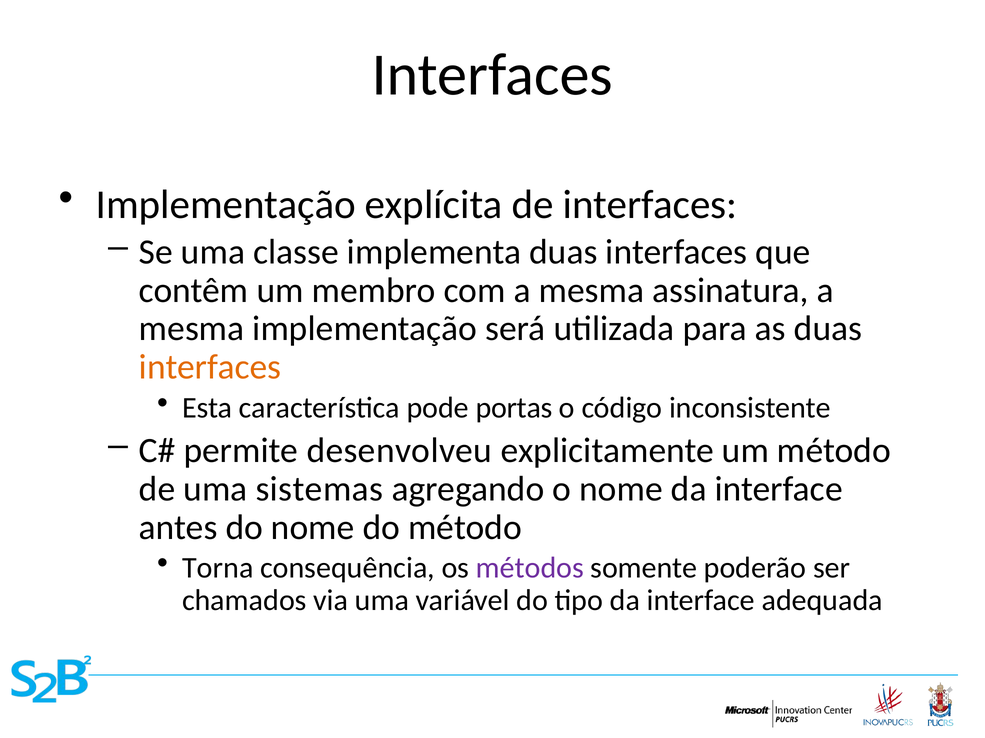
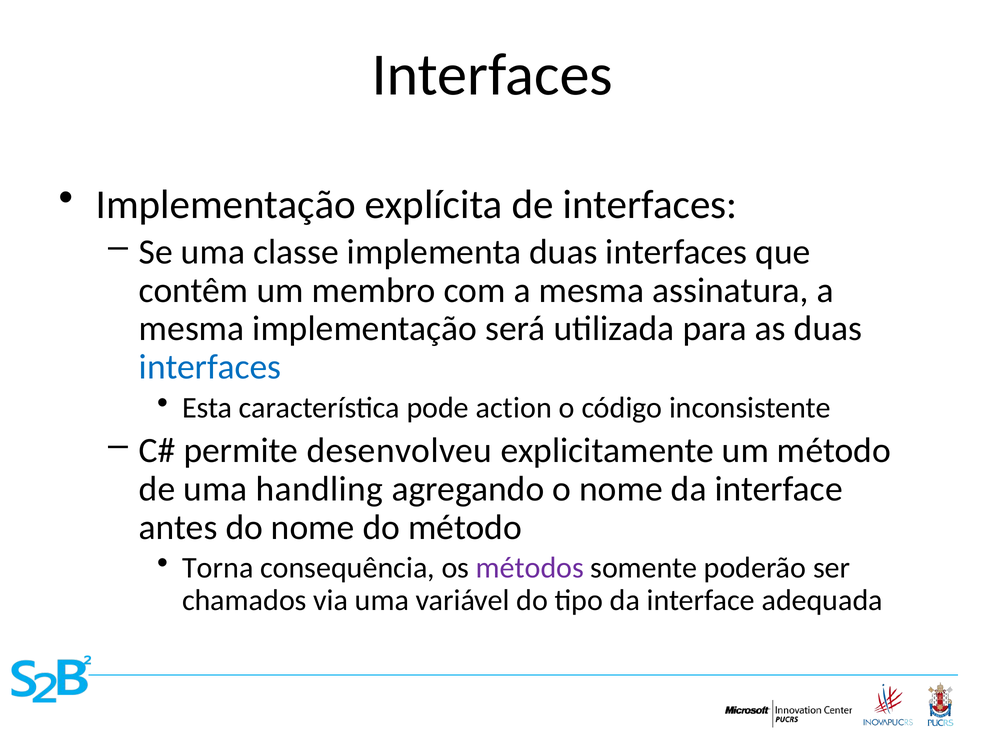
interfaces colour: orange -> blue (210, 367)
portas: portas -> action (514, 408)
sistemas: sistemas -> handling (319, 490)
